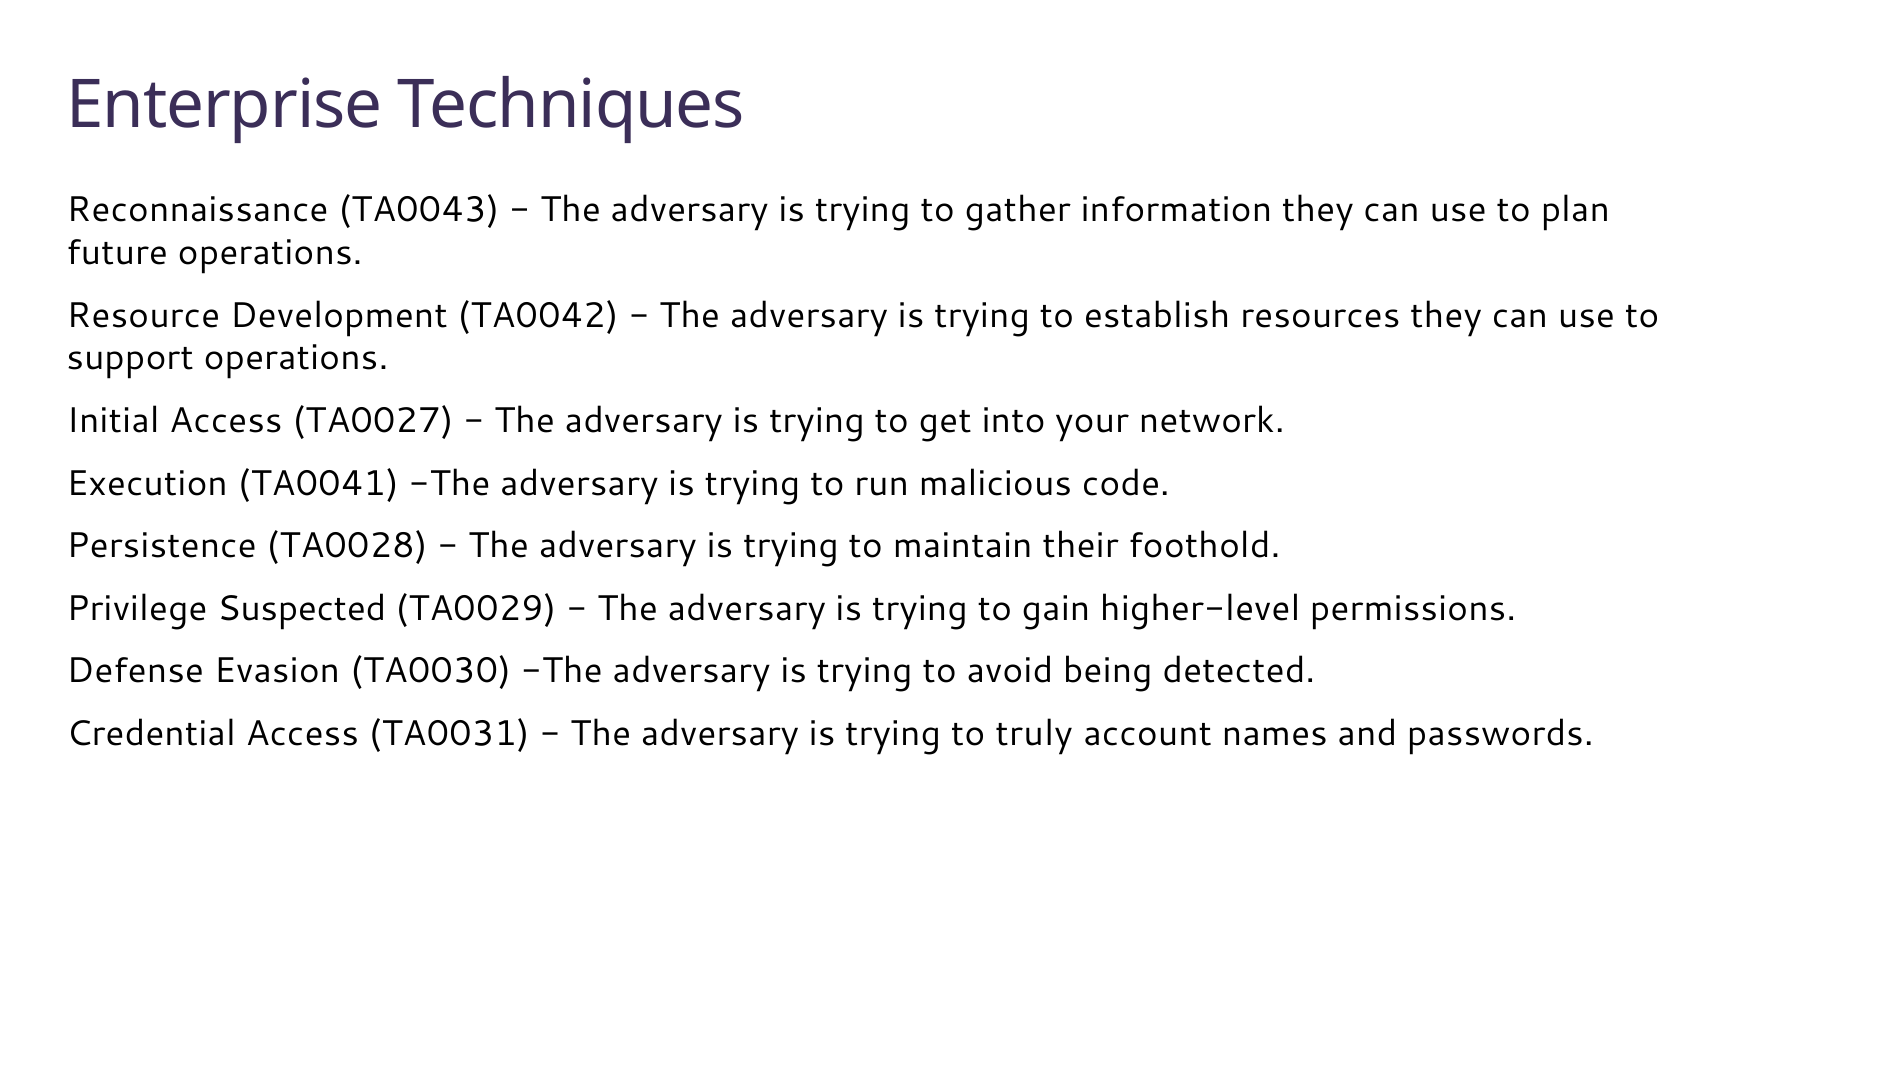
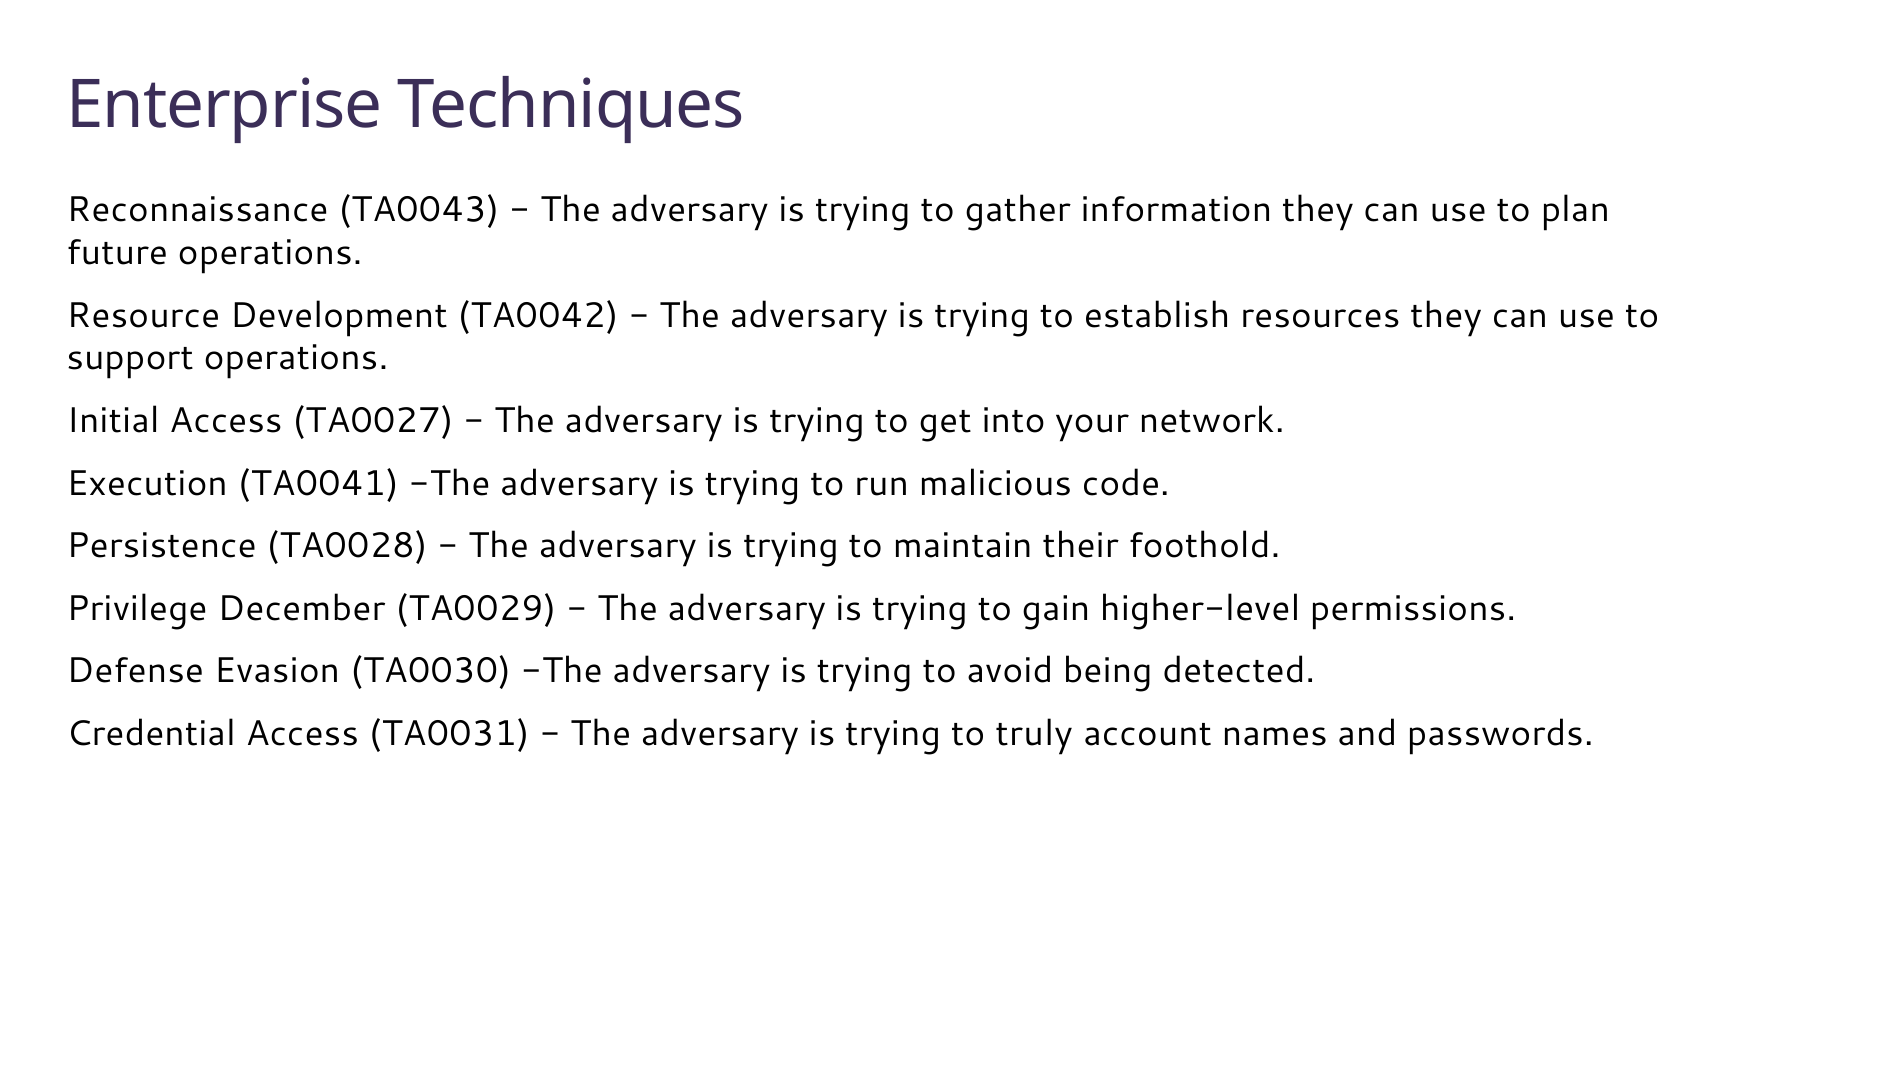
Suspected: Suspected -> December (301, 608)
